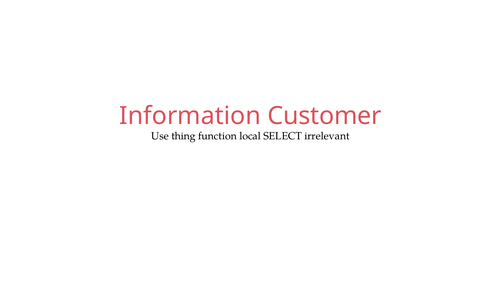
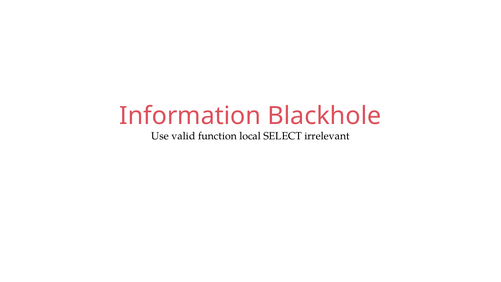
Customer: Customer -> Blackhole (324, 116)
thing: thing -> valid (183, 136)
